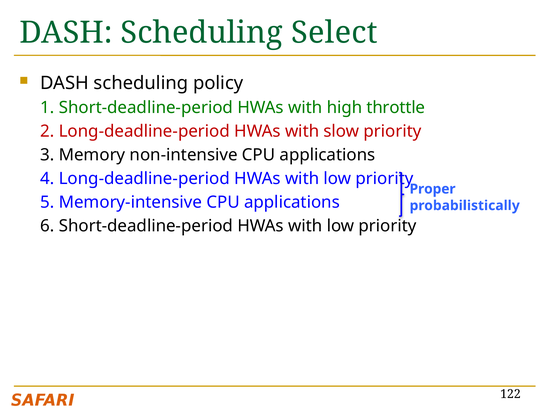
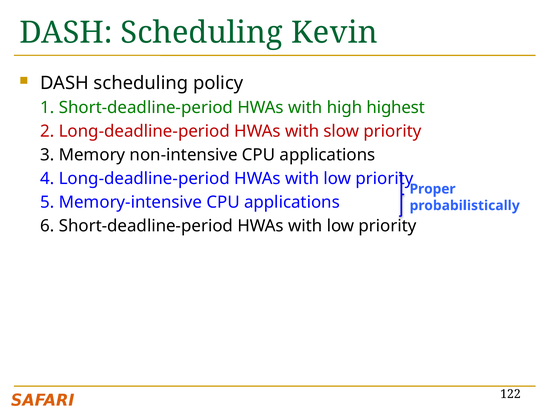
Select: Select -> Kevin (334, 33)
throttle: throttle -> highest (396, 108)
